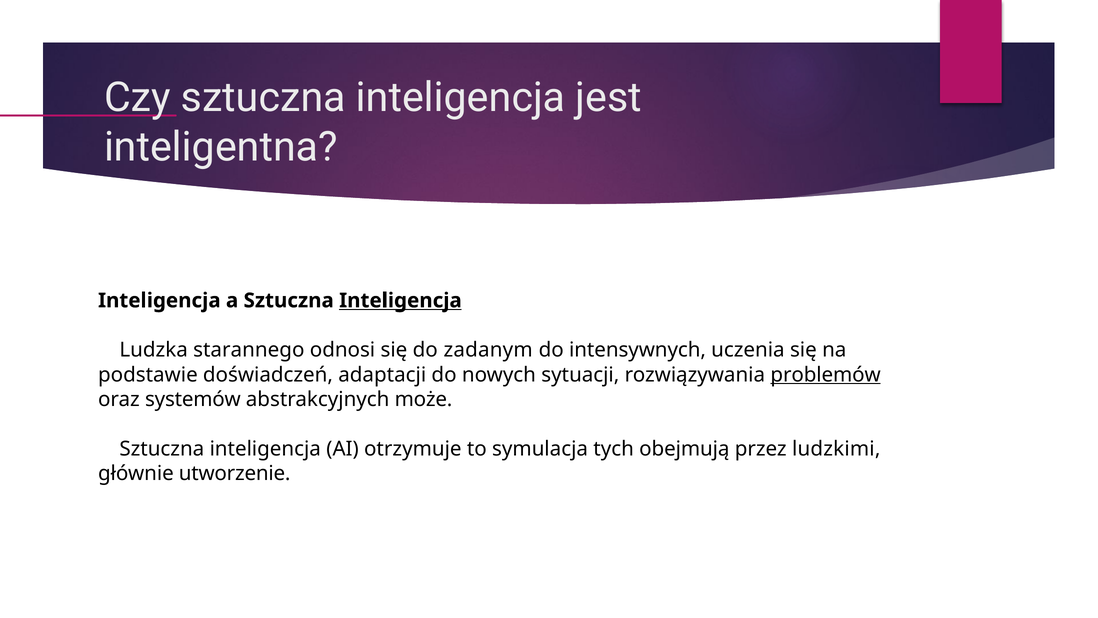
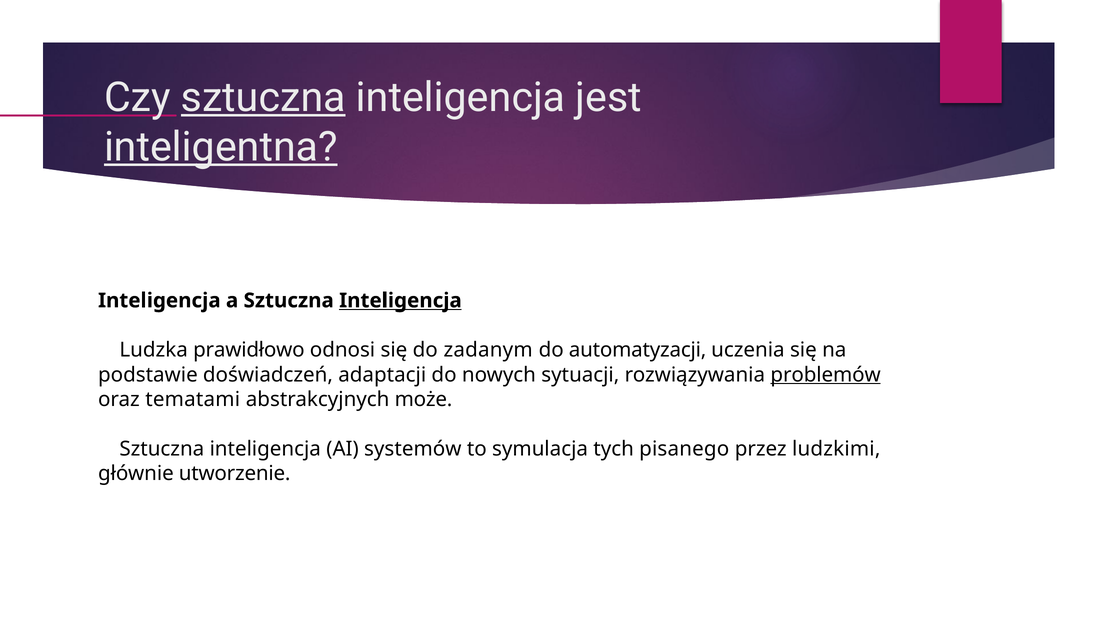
sztuczna underline: none -> present (263, 98)
inteligentna underline: none -> present (221, 147)
starannego: starannego -> prawidłowo (249, 350)
intensywnych: intensywnych -> automatyzacji (638, 350)
systemów: systemów -> tematami (193, 399)
otrzymuje: otrzymuje -> systemów (413, 449)
obejmują: obejmują -> pisanego (684, 449)
